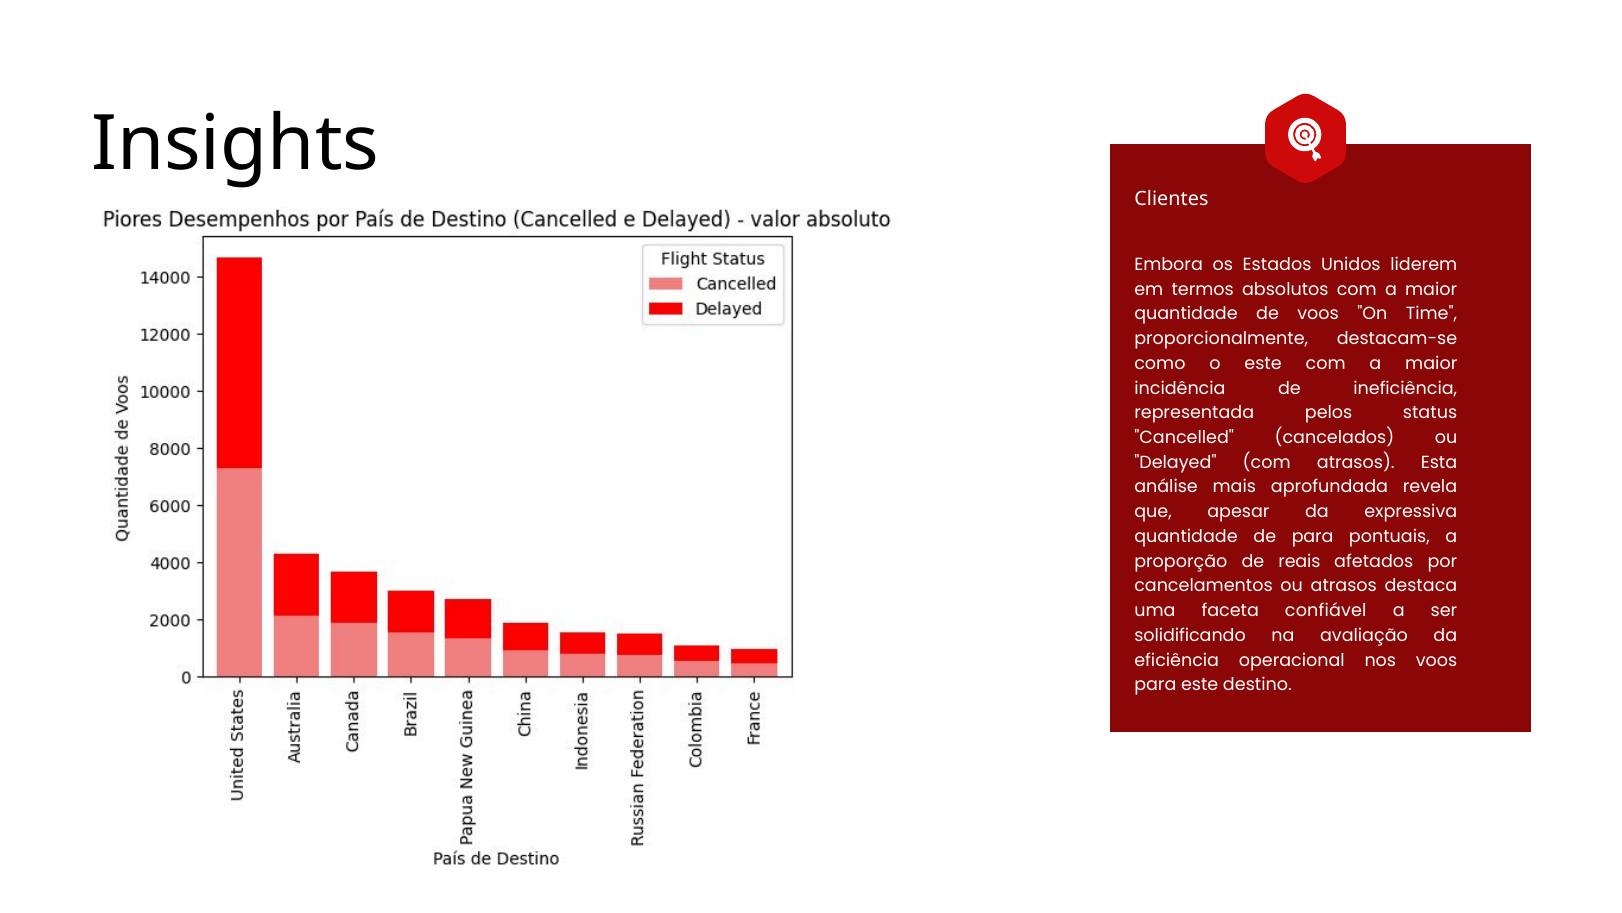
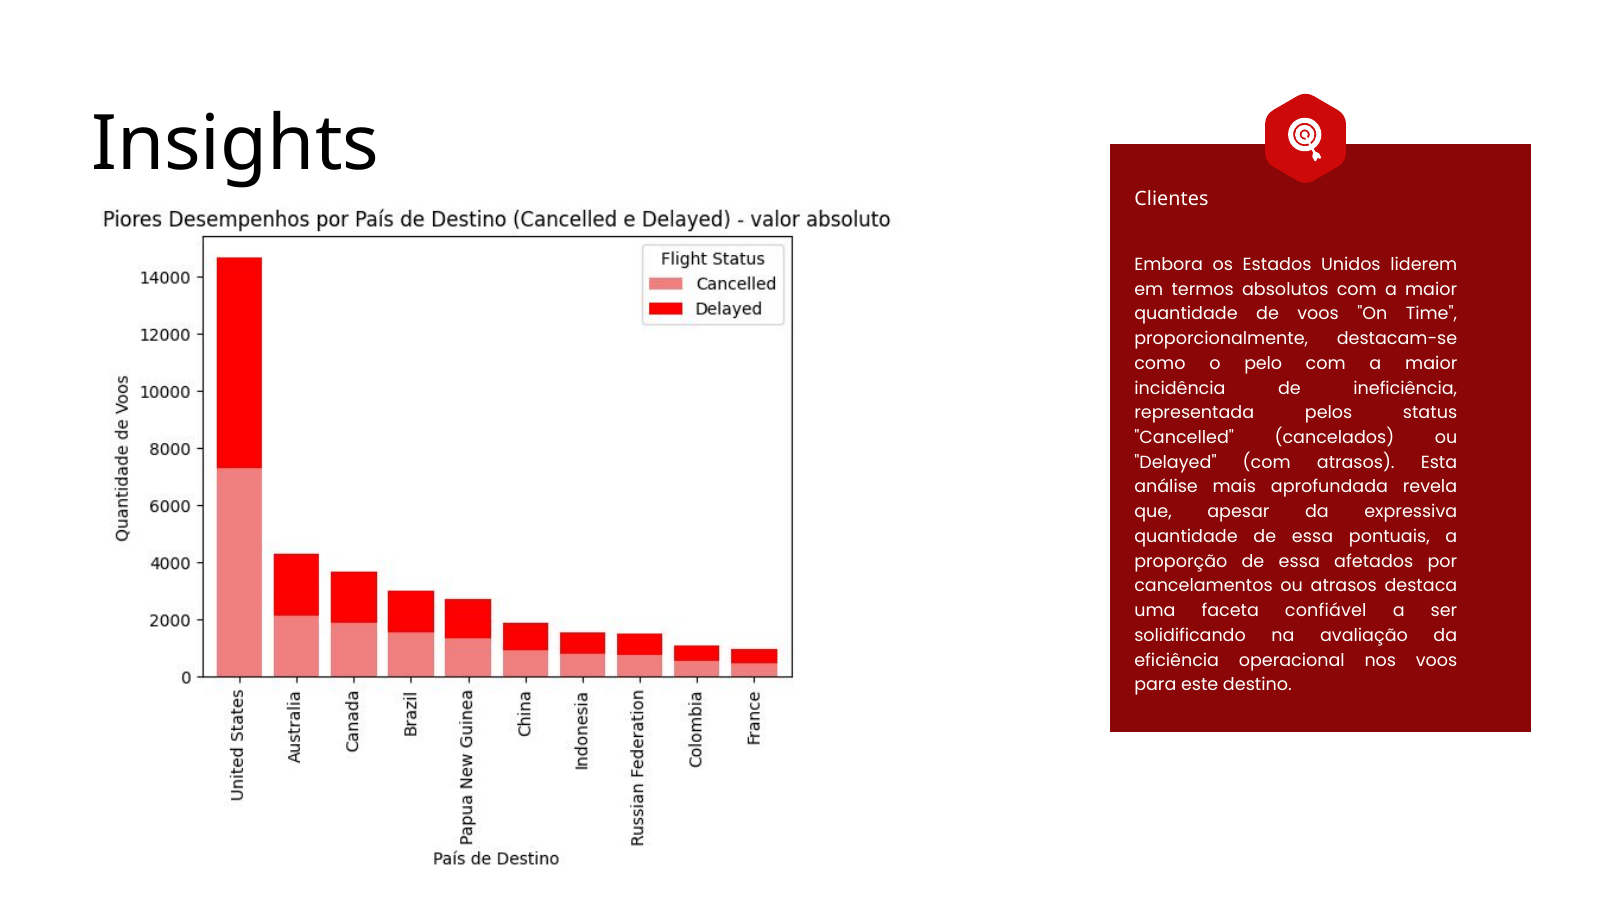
o este: este -> pelo (1263, 363)
quantidade de para: para -> essa (1312, 536)
proporção de reais: reais -> essa (1299, 561)
